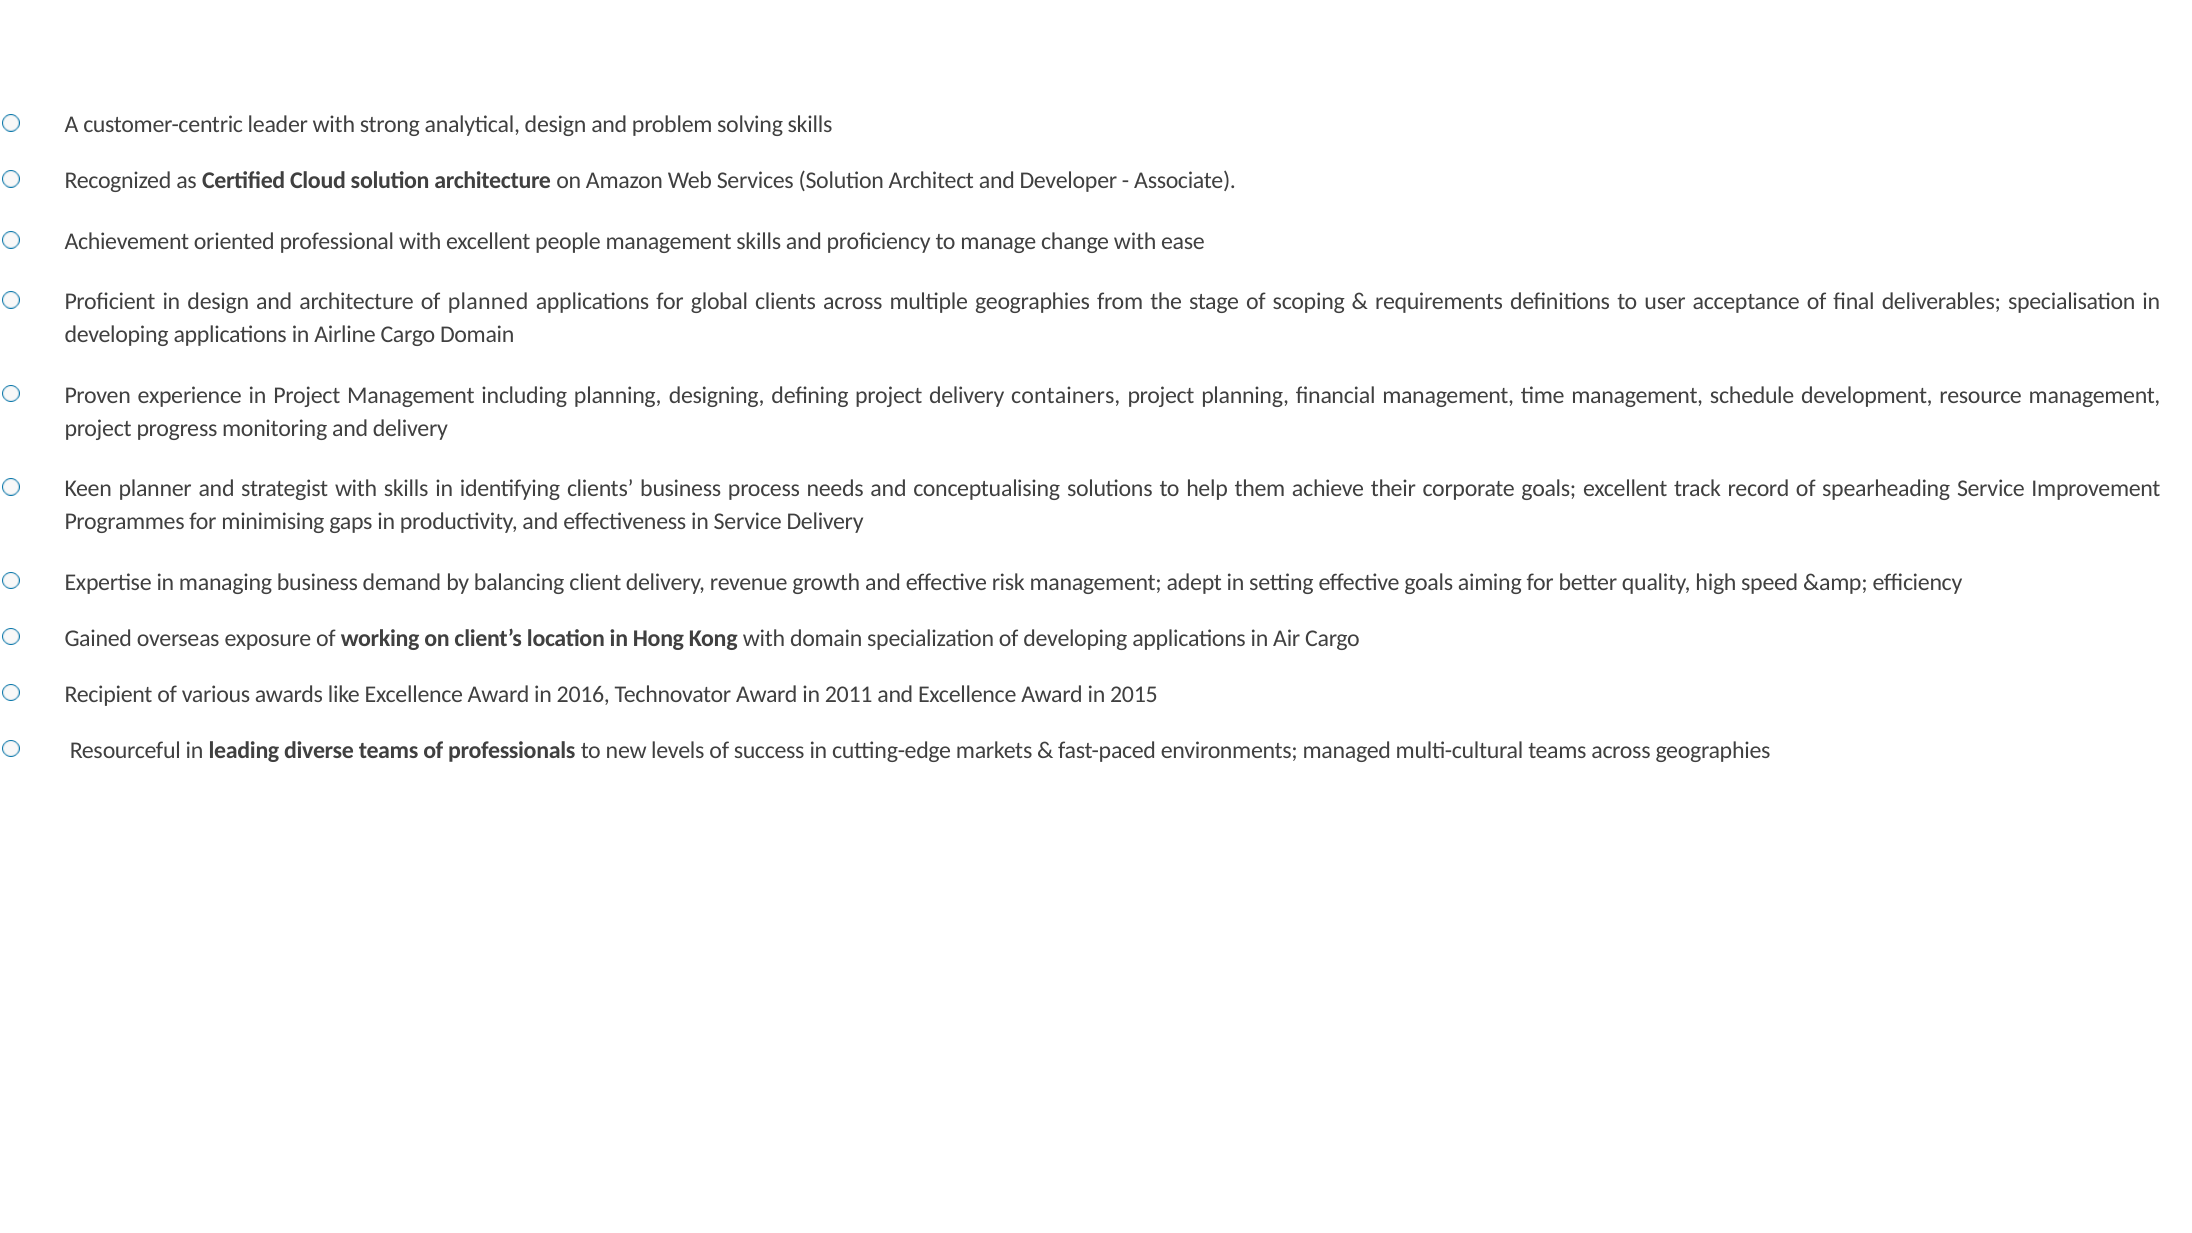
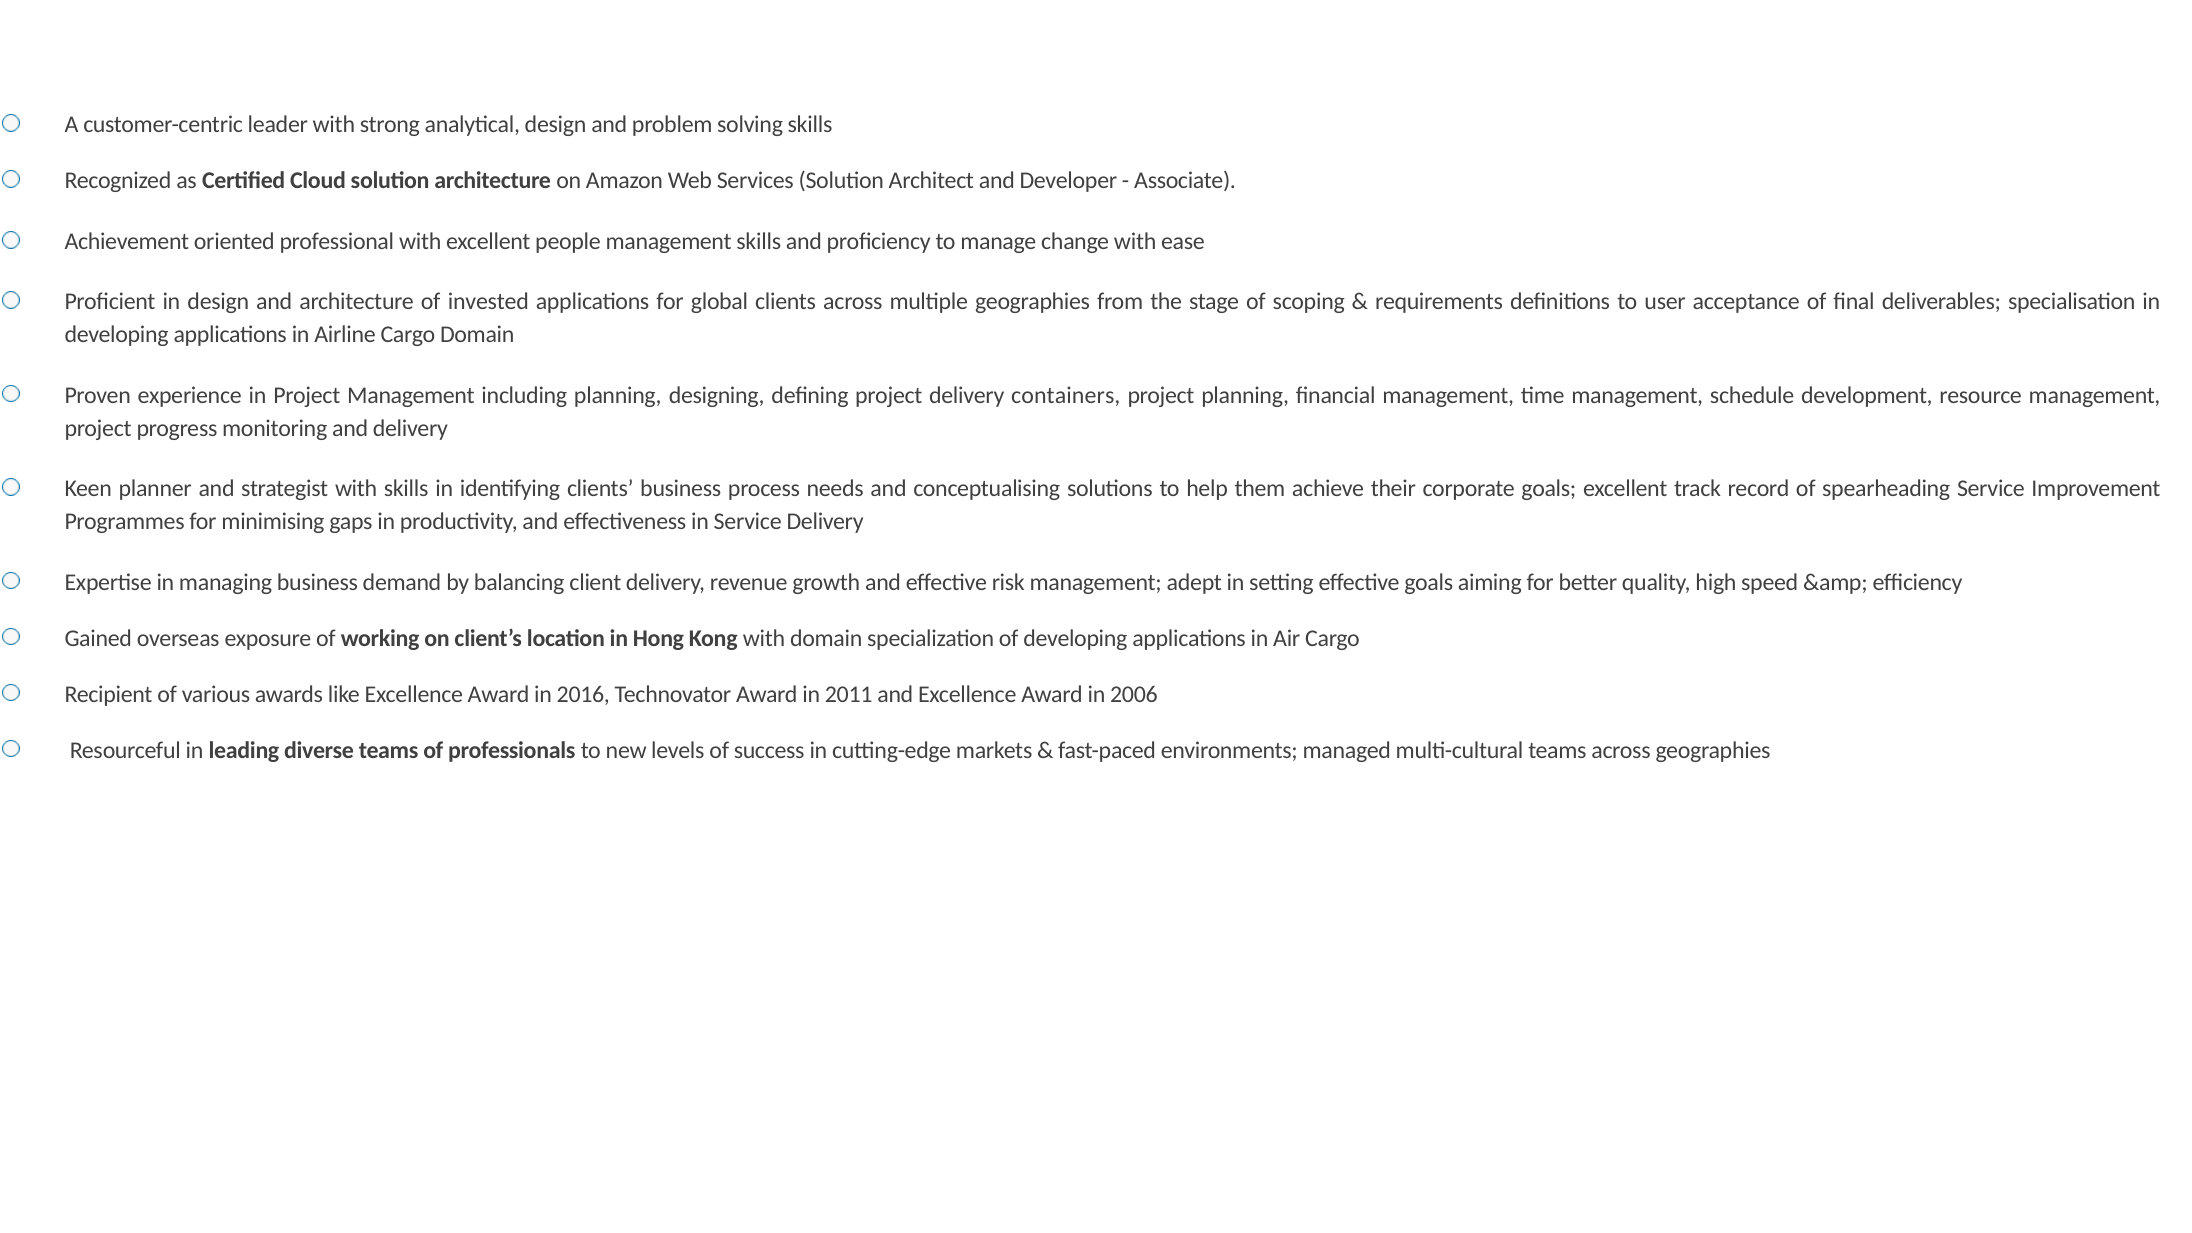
planned: planned -> invested (488, 302)
2015: 2015 -> 2006 (1134, 694)
